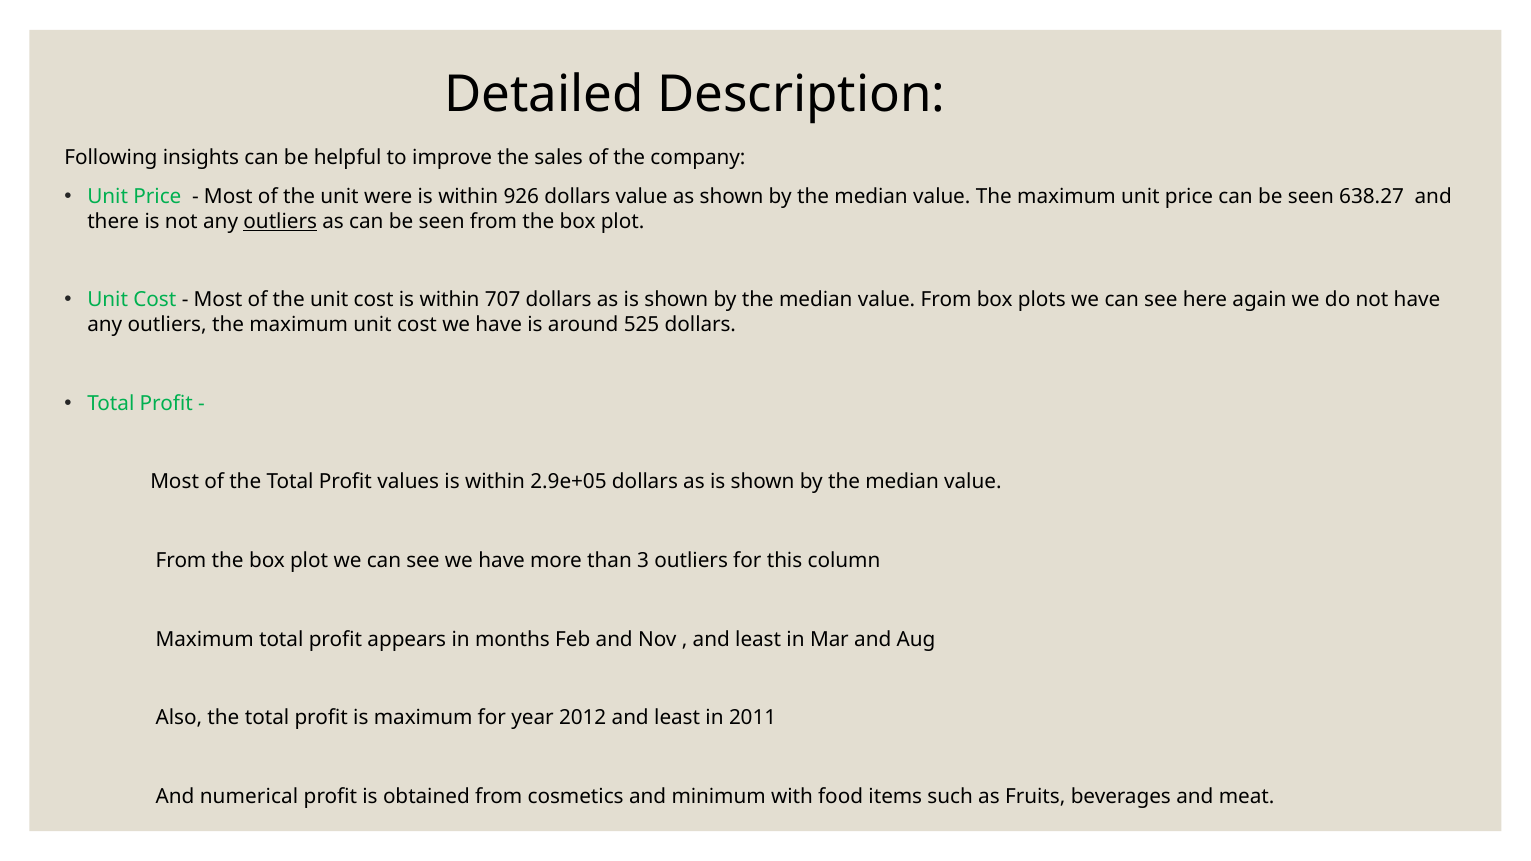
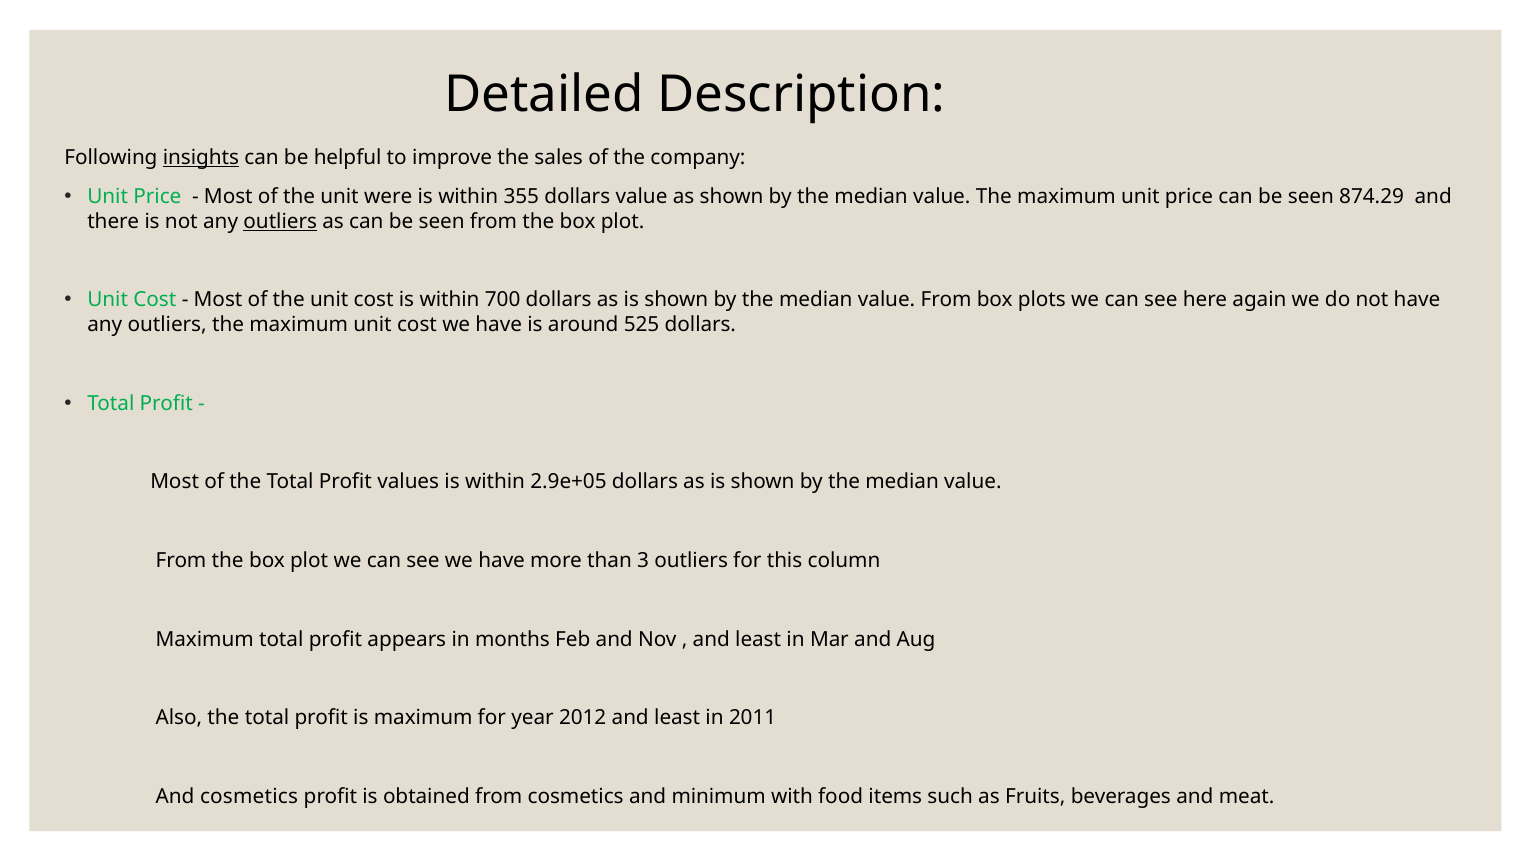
insights underline: none -> present (201, 157)
926: 926 -> 355 (521, 197)
638.27: 638.27 -> 874.29 (1372, 197)
707: 707 -> 700 (503, 300)
And numerical: numerical -> cosmetics (249, 797)
